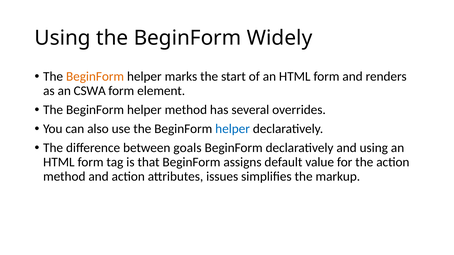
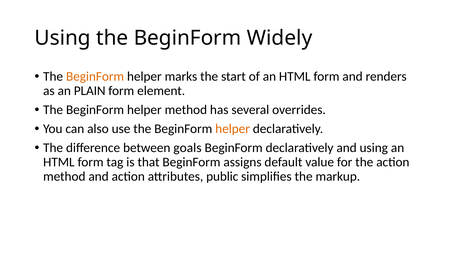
CSWA: CSWA -> PLAIN (90, 91)
helper colour: blue -> orange (233, 129)
issues: issues -> public (222, 177)
